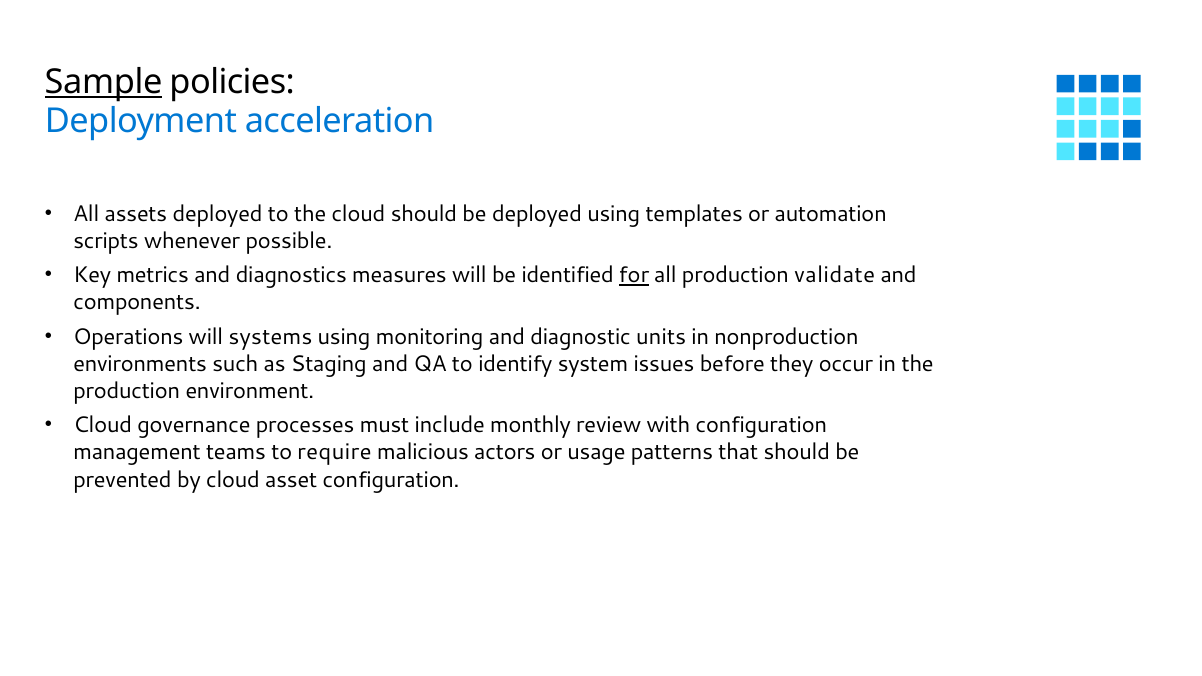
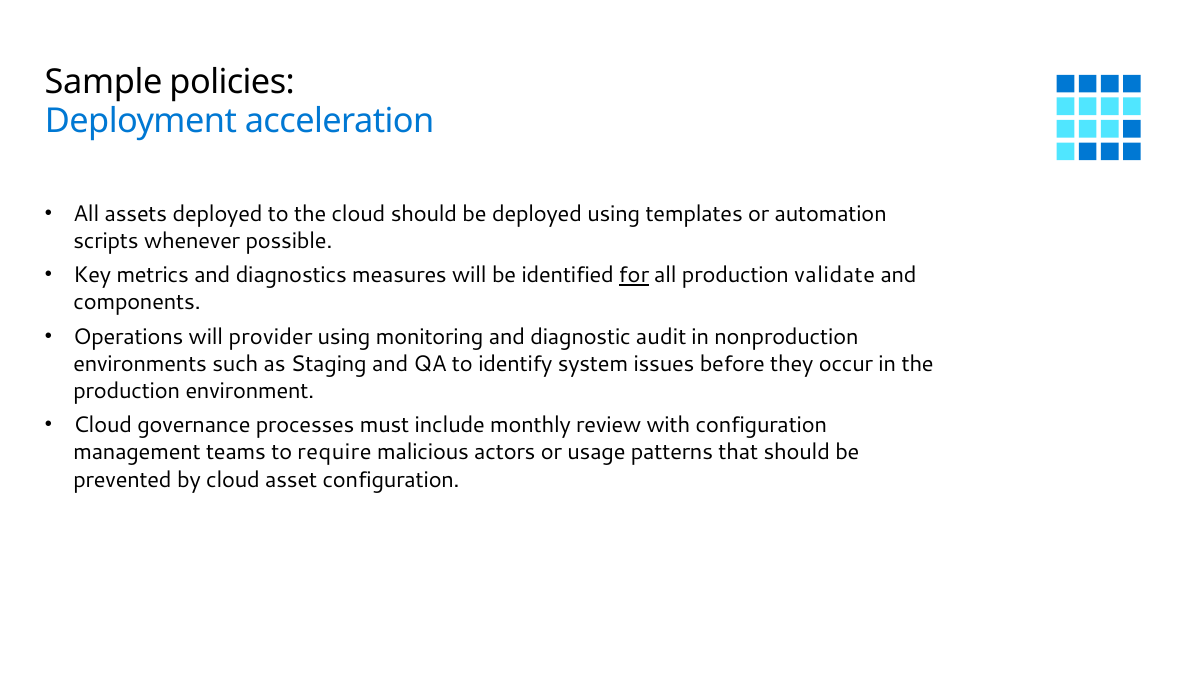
Sample underline: present -> none (104, 82)
systems: systems -> provider (271, 337)
units: units -> audit (661, 337)
